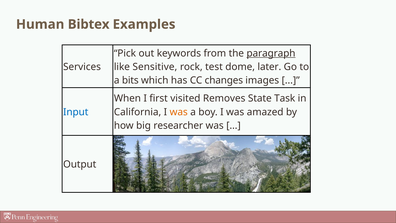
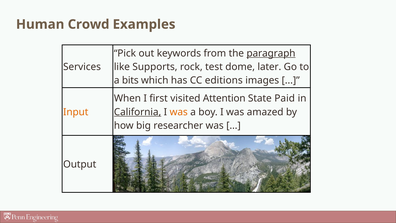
Bibtex: Bibtex -> Crowd (89, 24)
Sensitive: Sensitive -> Supports (155, 67)
changes: changes -> editions (224, 80)
Removes: Removes -> Attention (224, 98)
Task: Task -> Paid (285, 98)
Input colour: blue -> orange (76, 112)
California underline: none -> present (138, 112)
